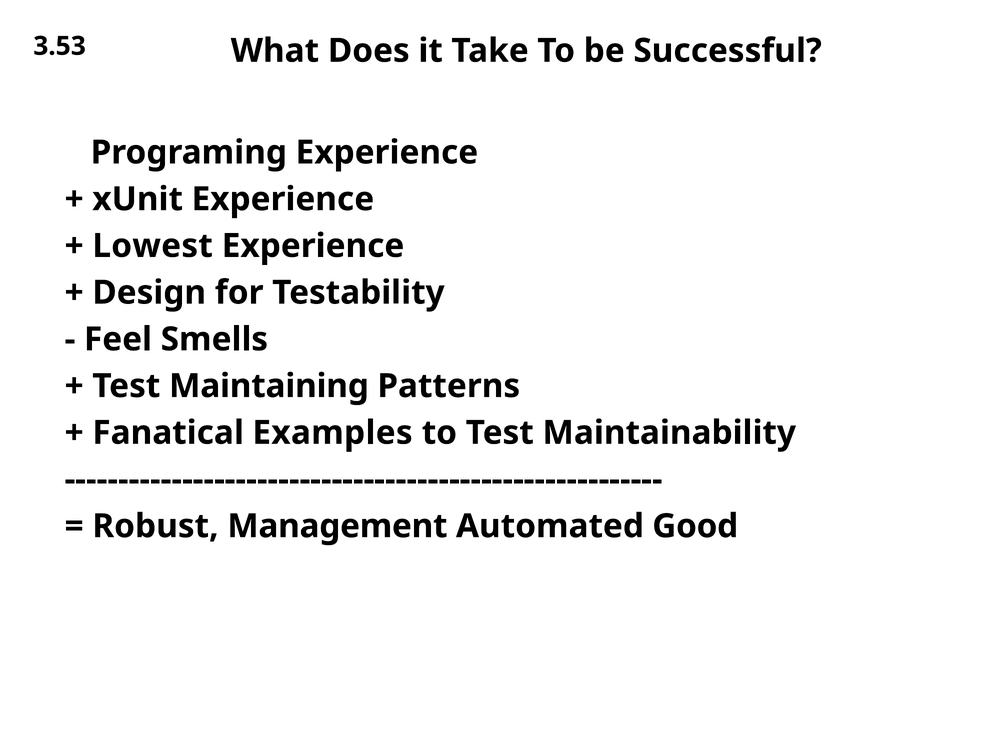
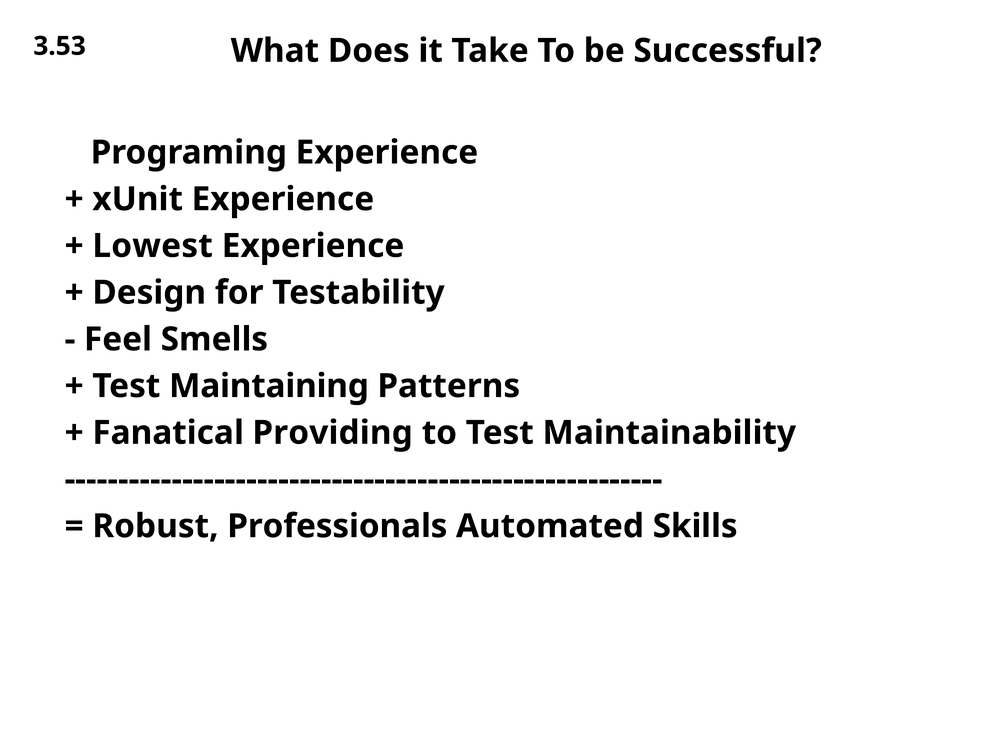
Examples: Examples -> Providing (333, 433)
Management: Management -> Professionals (337, 526)
Good: Good -> Skills (695, 526)
